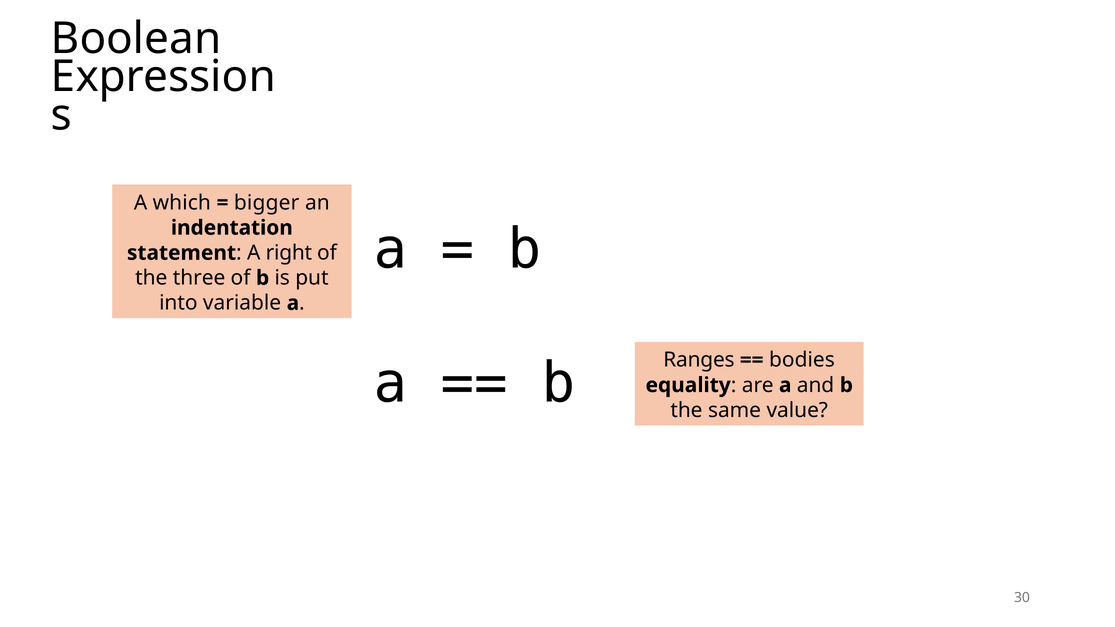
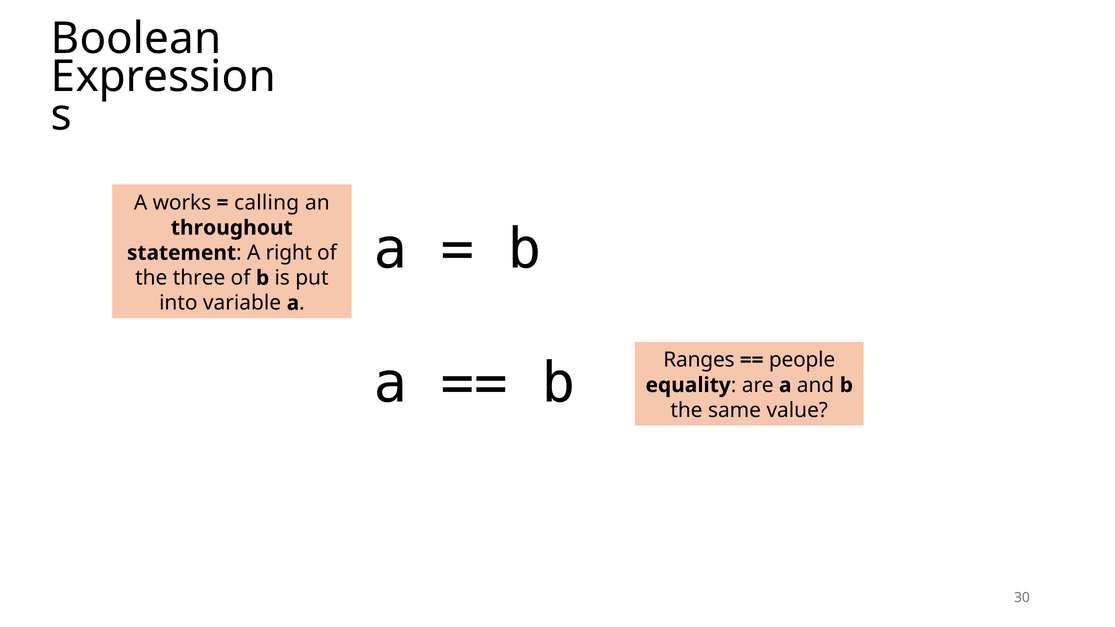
which: which -> works (182, 203)
bigger: bigger -> calling (267, 203)
indentation: indentation -> throughout (232, 228)
bodies: bodies -> people (802, 360)
